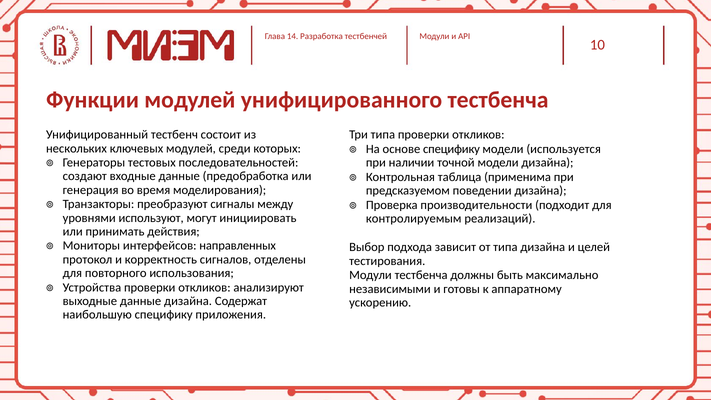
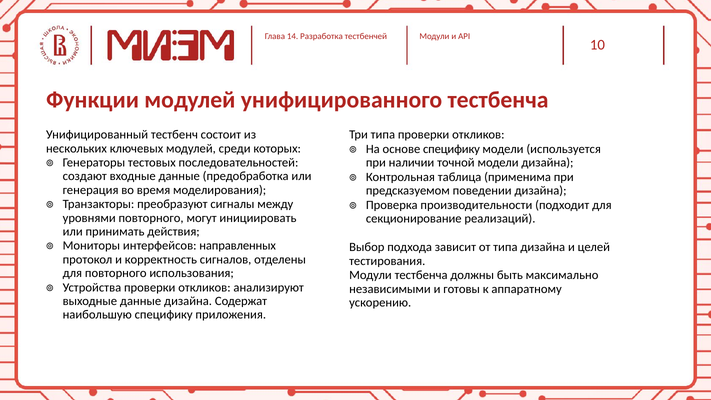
уровнями используют: используют -> повторного (151, 218)
контролируемым: контролируемым -> секционирование (414, 219)
